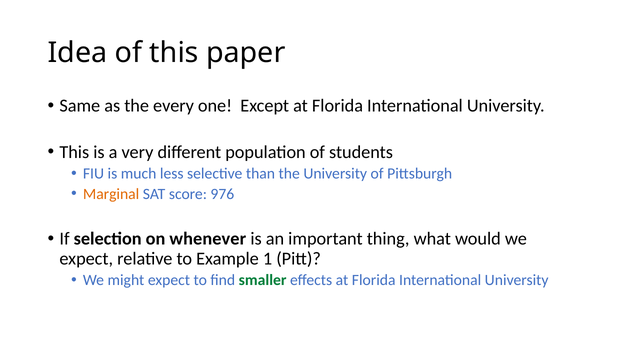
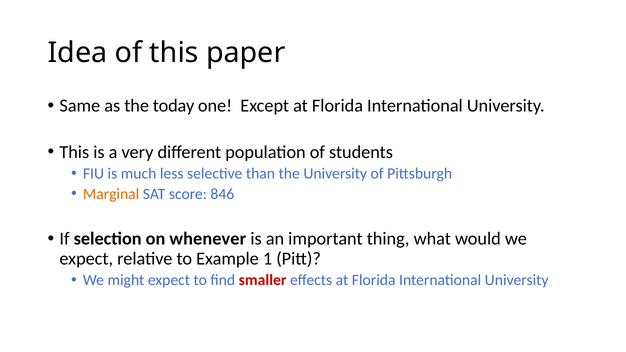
every: every -> today (174, 106)
976: 976 -> 846 (222, 194)
smaller colour: green -> red (263, 280)
